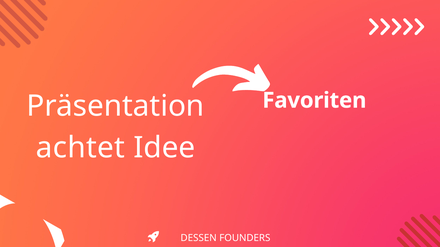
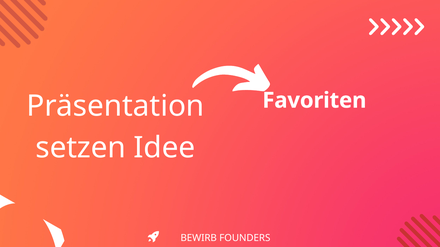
achtet: achtet -> setzen (81, 148)
DESSEN: DESSEN -> BEWIRB (199, 238)
